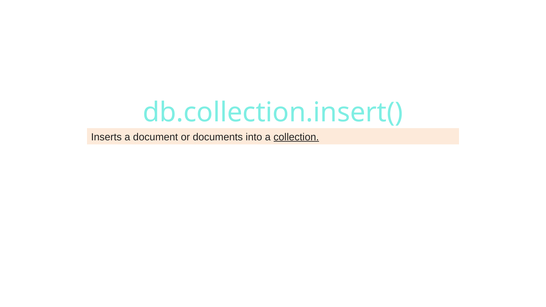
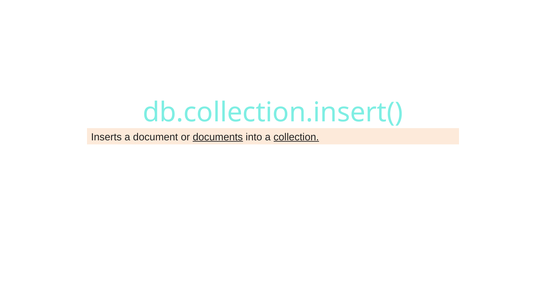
documents underline: none -> present (218, 137)
